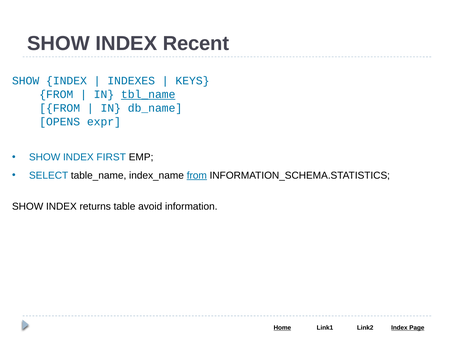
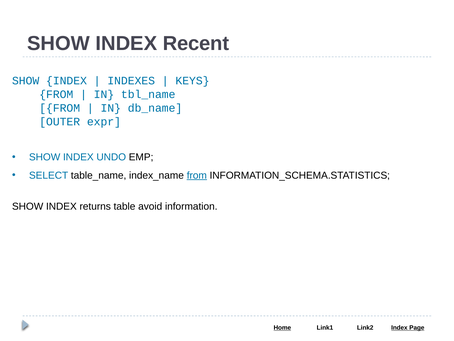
tbl_name underline: present -> none (148, 94)
OPENS: OPENS -> OUTER (60, 121)
FIRST: FIRST -> UNDO (111, 157)
